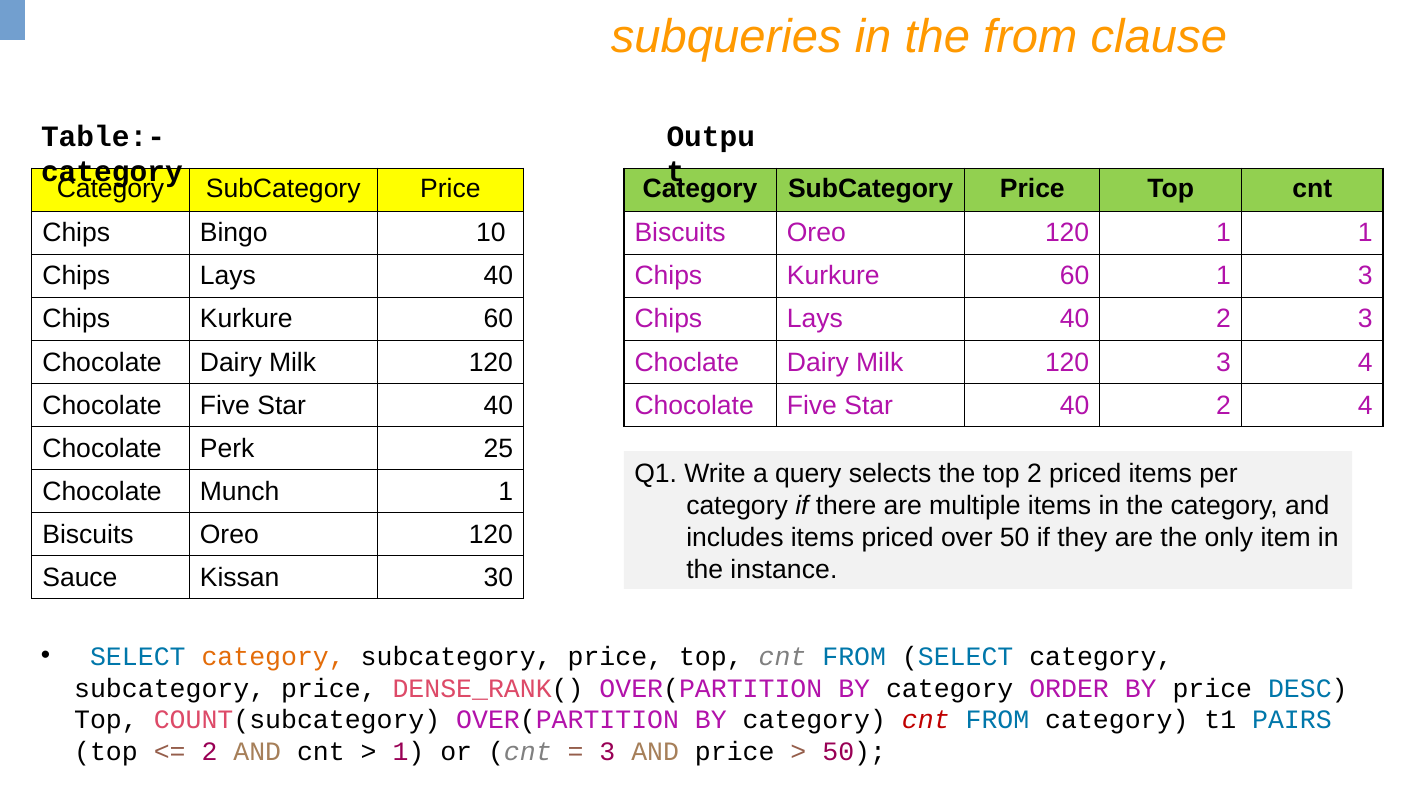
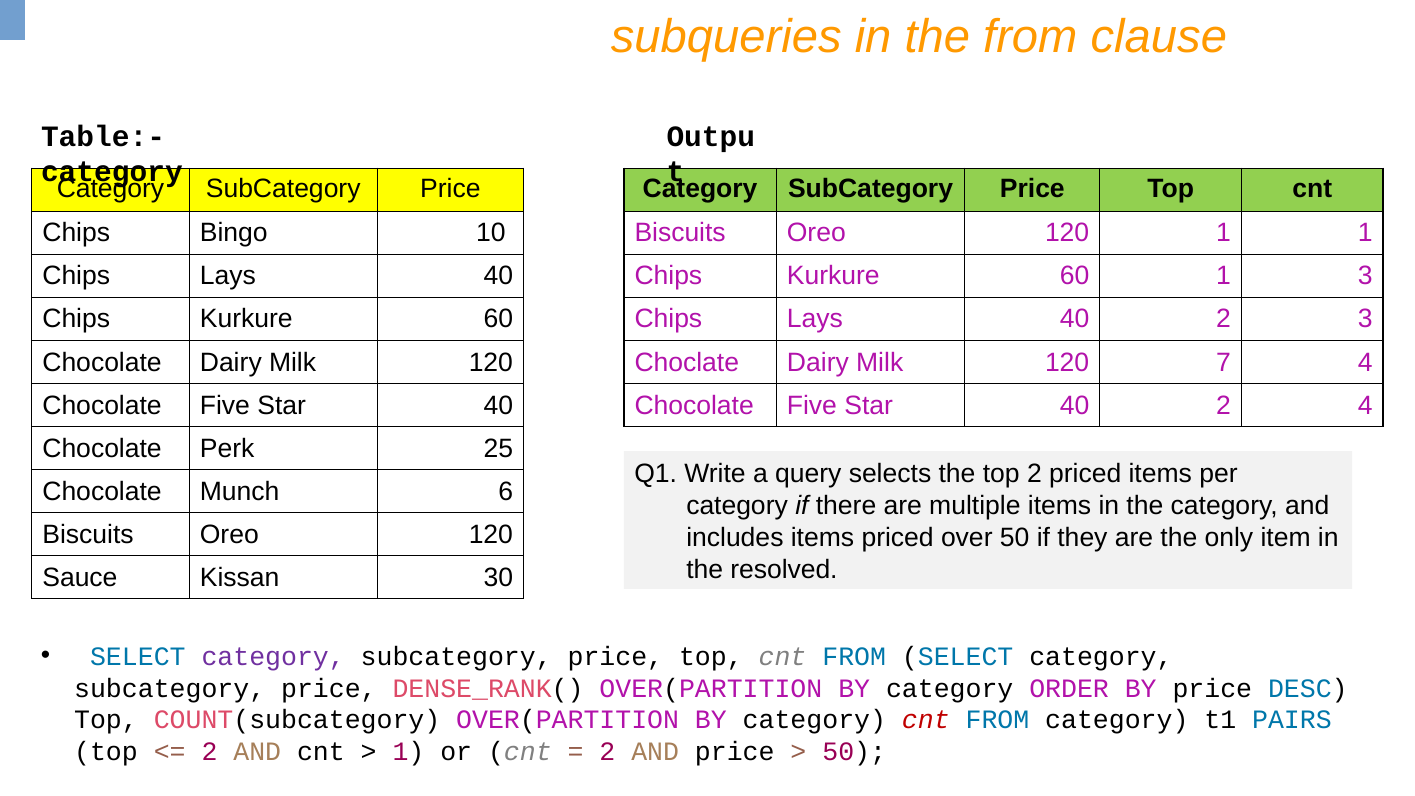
120 3: 3 -> 7 (1224, 362)
Munch 1: 1 -> 6 (506, 491)
instance: instance -> resolved (784, 570)
category colour: orange -> purple (273, 656)
3: 3 -> 2 (607, 752)
